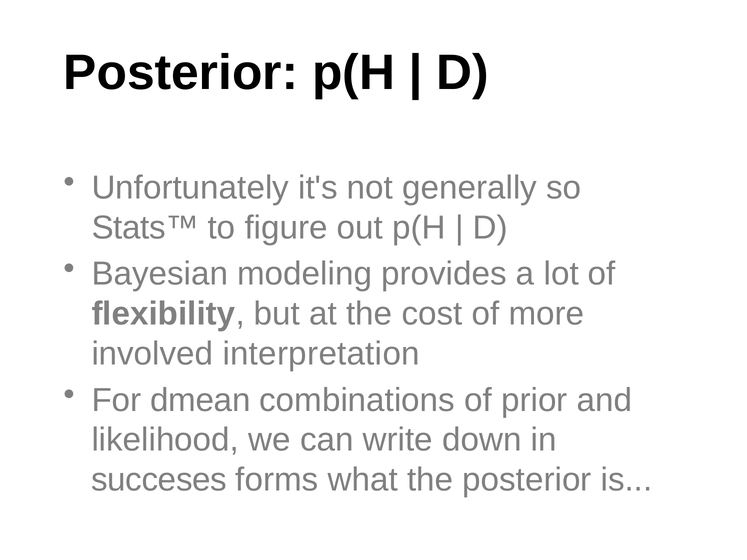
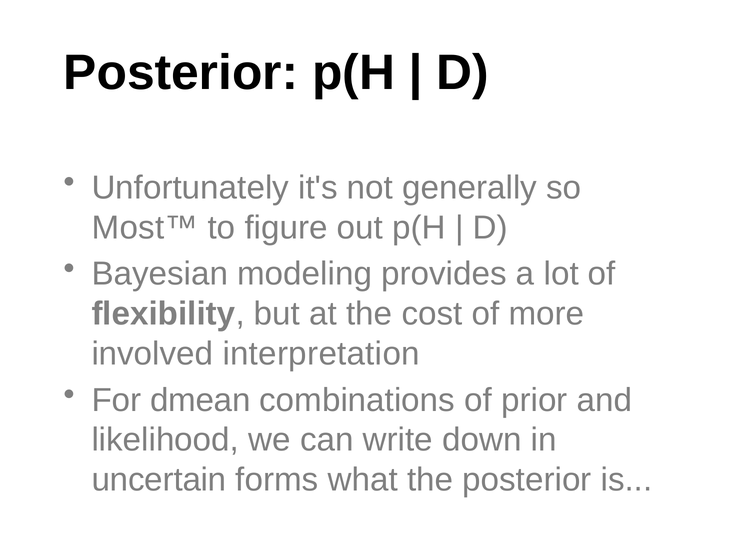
Stats™: Stats™ -> Most™ (145, 228)
succeses: succeses -> uncertain (159, 480)
